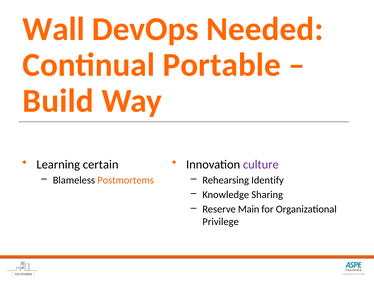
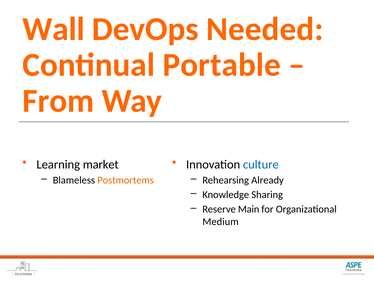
Build: Build -> From (58, 101)
certain: certain -> market (101, 164)
culture colour: purple -> blue (261, 164)
Identify: Identify -> Already (268, 180)
Privilege: Privilege -> Medium (221, 221)
